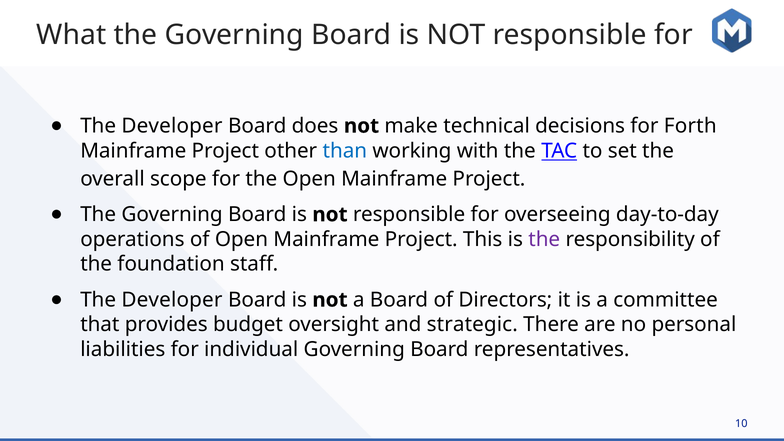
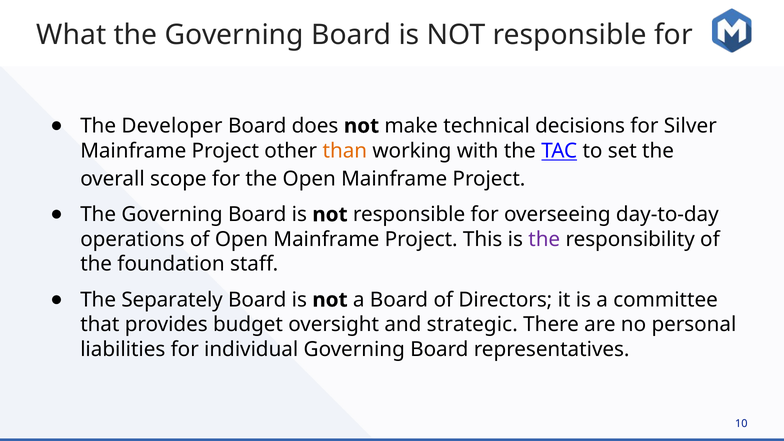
Forth: Forth -> Silver (690, 126)
than colour: blue -> orange (345, 151)
Developer: Developer -> Separately (172, 300)
